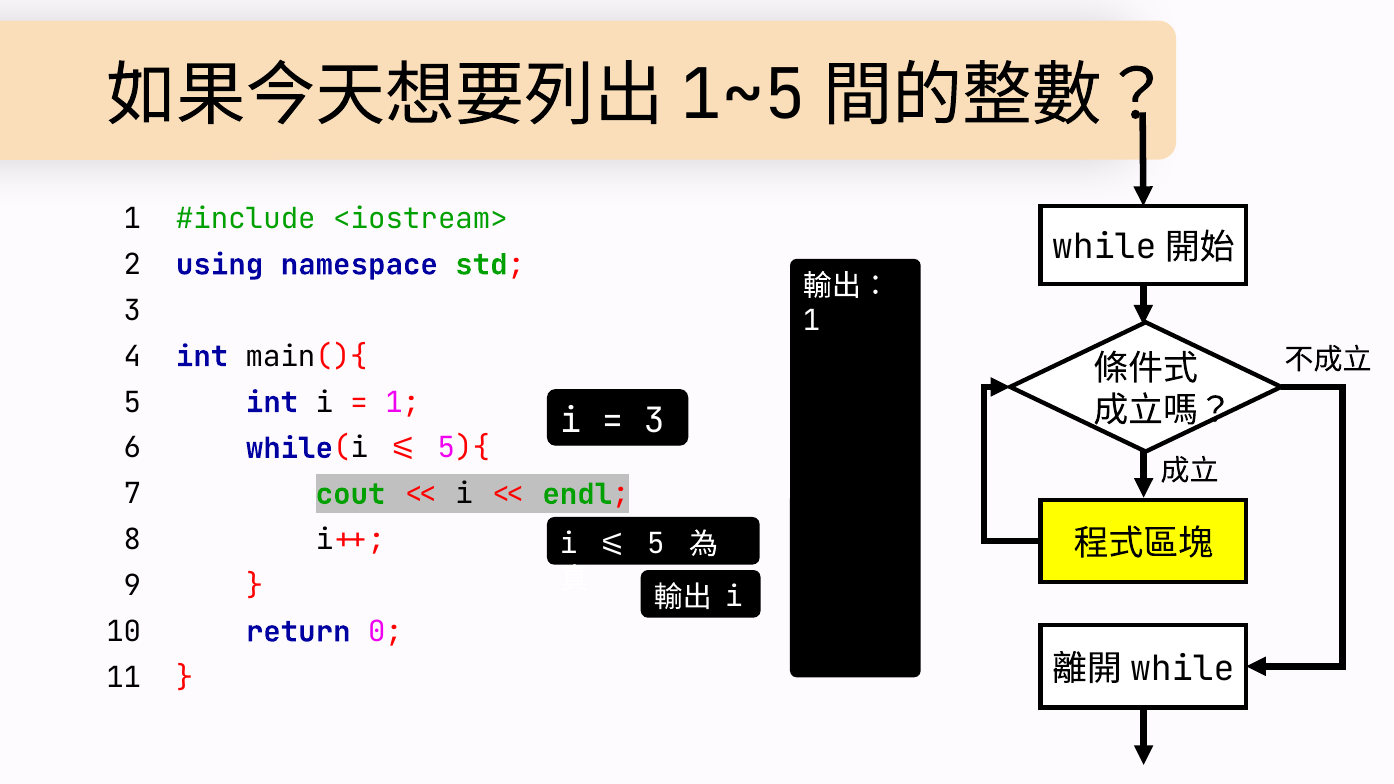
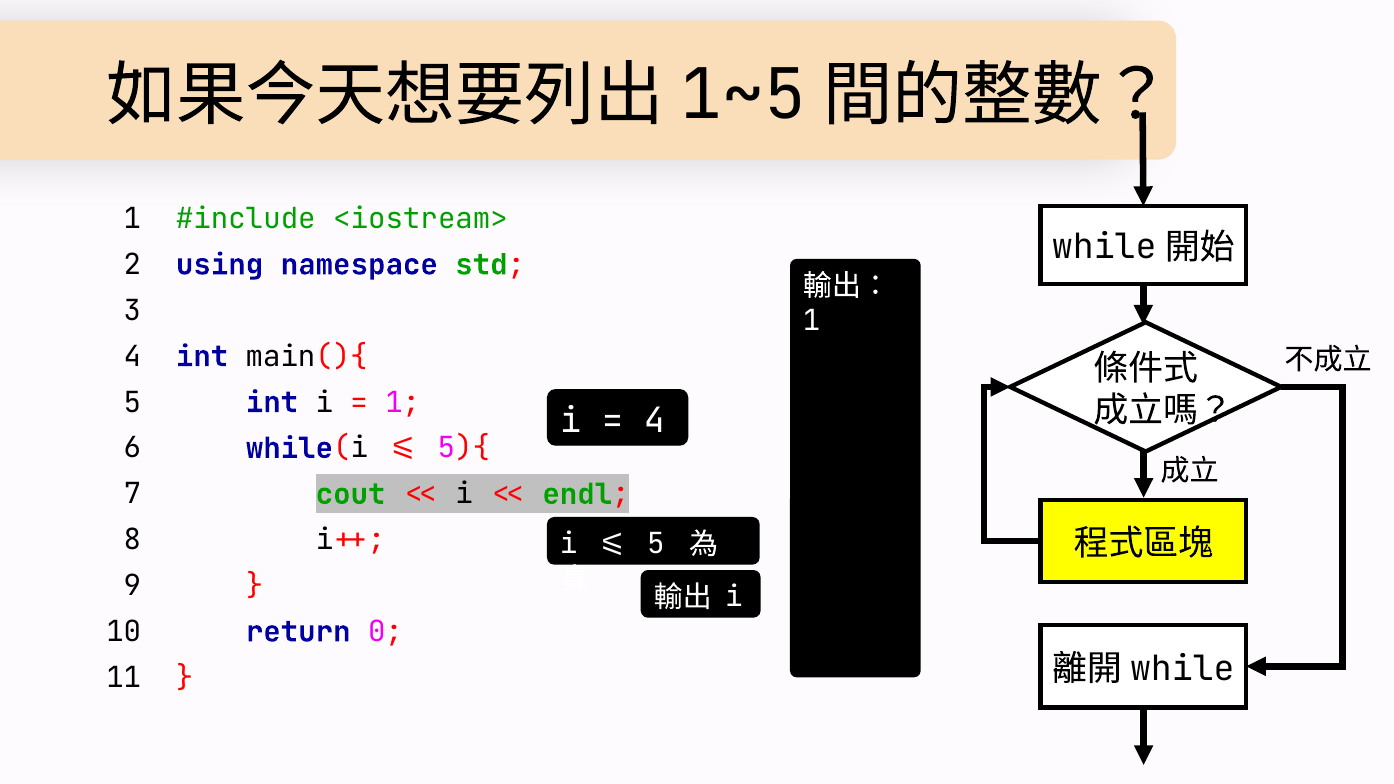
3: 3 -> 4 (654, 421)
